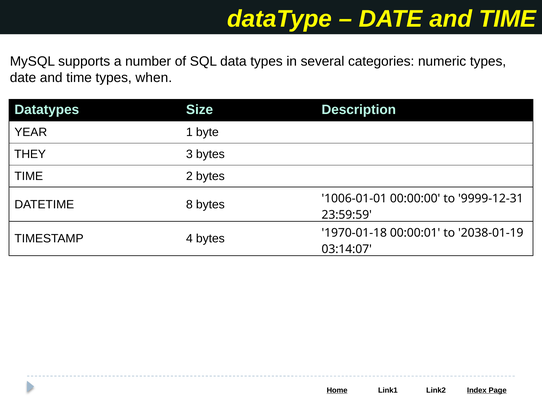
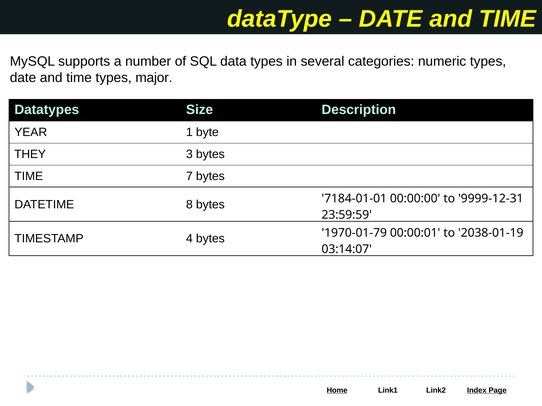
when: when -> major (154, 78)
2: 2 -> 7 (189, 176)
1006-01-01: 1006-01-01 -> 7184-01-01 (354, 199)
1970-01-18: 1970-01-18 -> 1970-01-79 (354, 233)
